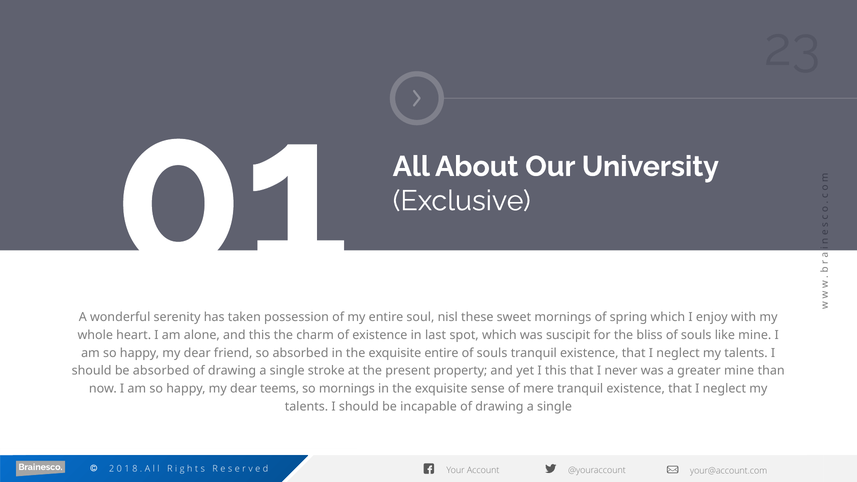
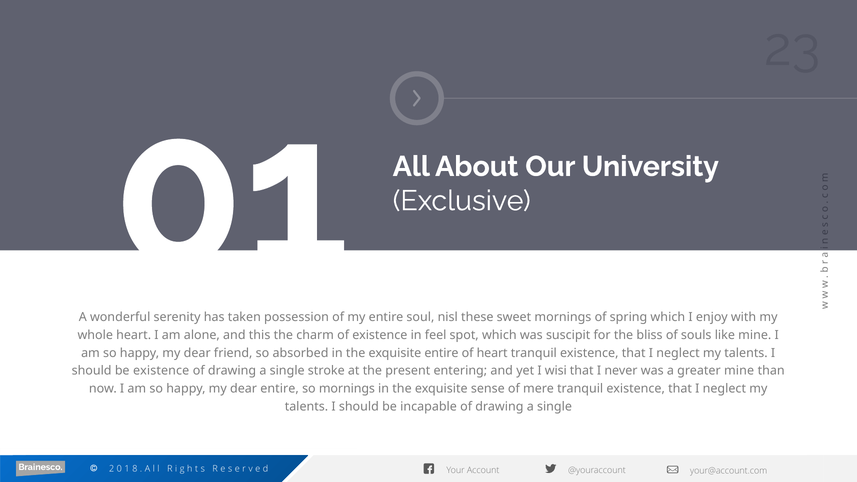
last: last -> feel (436, 335)
souls: souls -> heart (492, 353)
be absorbed: absorbed -> existence (161, 371)
property: property -> entering (460, 371)
I this: this -> wisi (556, 371)
dear teems: teems -> entire (280, 389)
